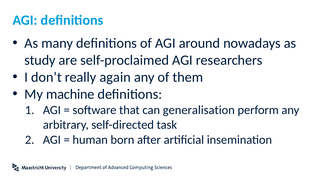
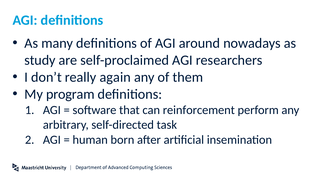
machine: machine -> program (70, 94)
generalisation: generalisation -> reinforcement (199, 110)
